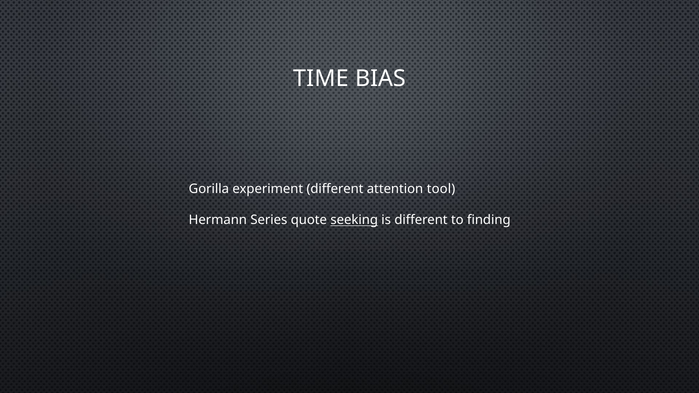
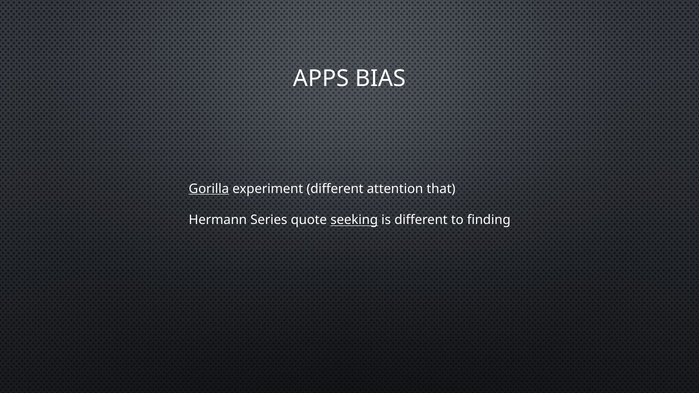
TIME: TIME -> APPS (321, 79)
Gorilla underline: none -> present (209, 189)
tool: tool -> that (441, 189)
